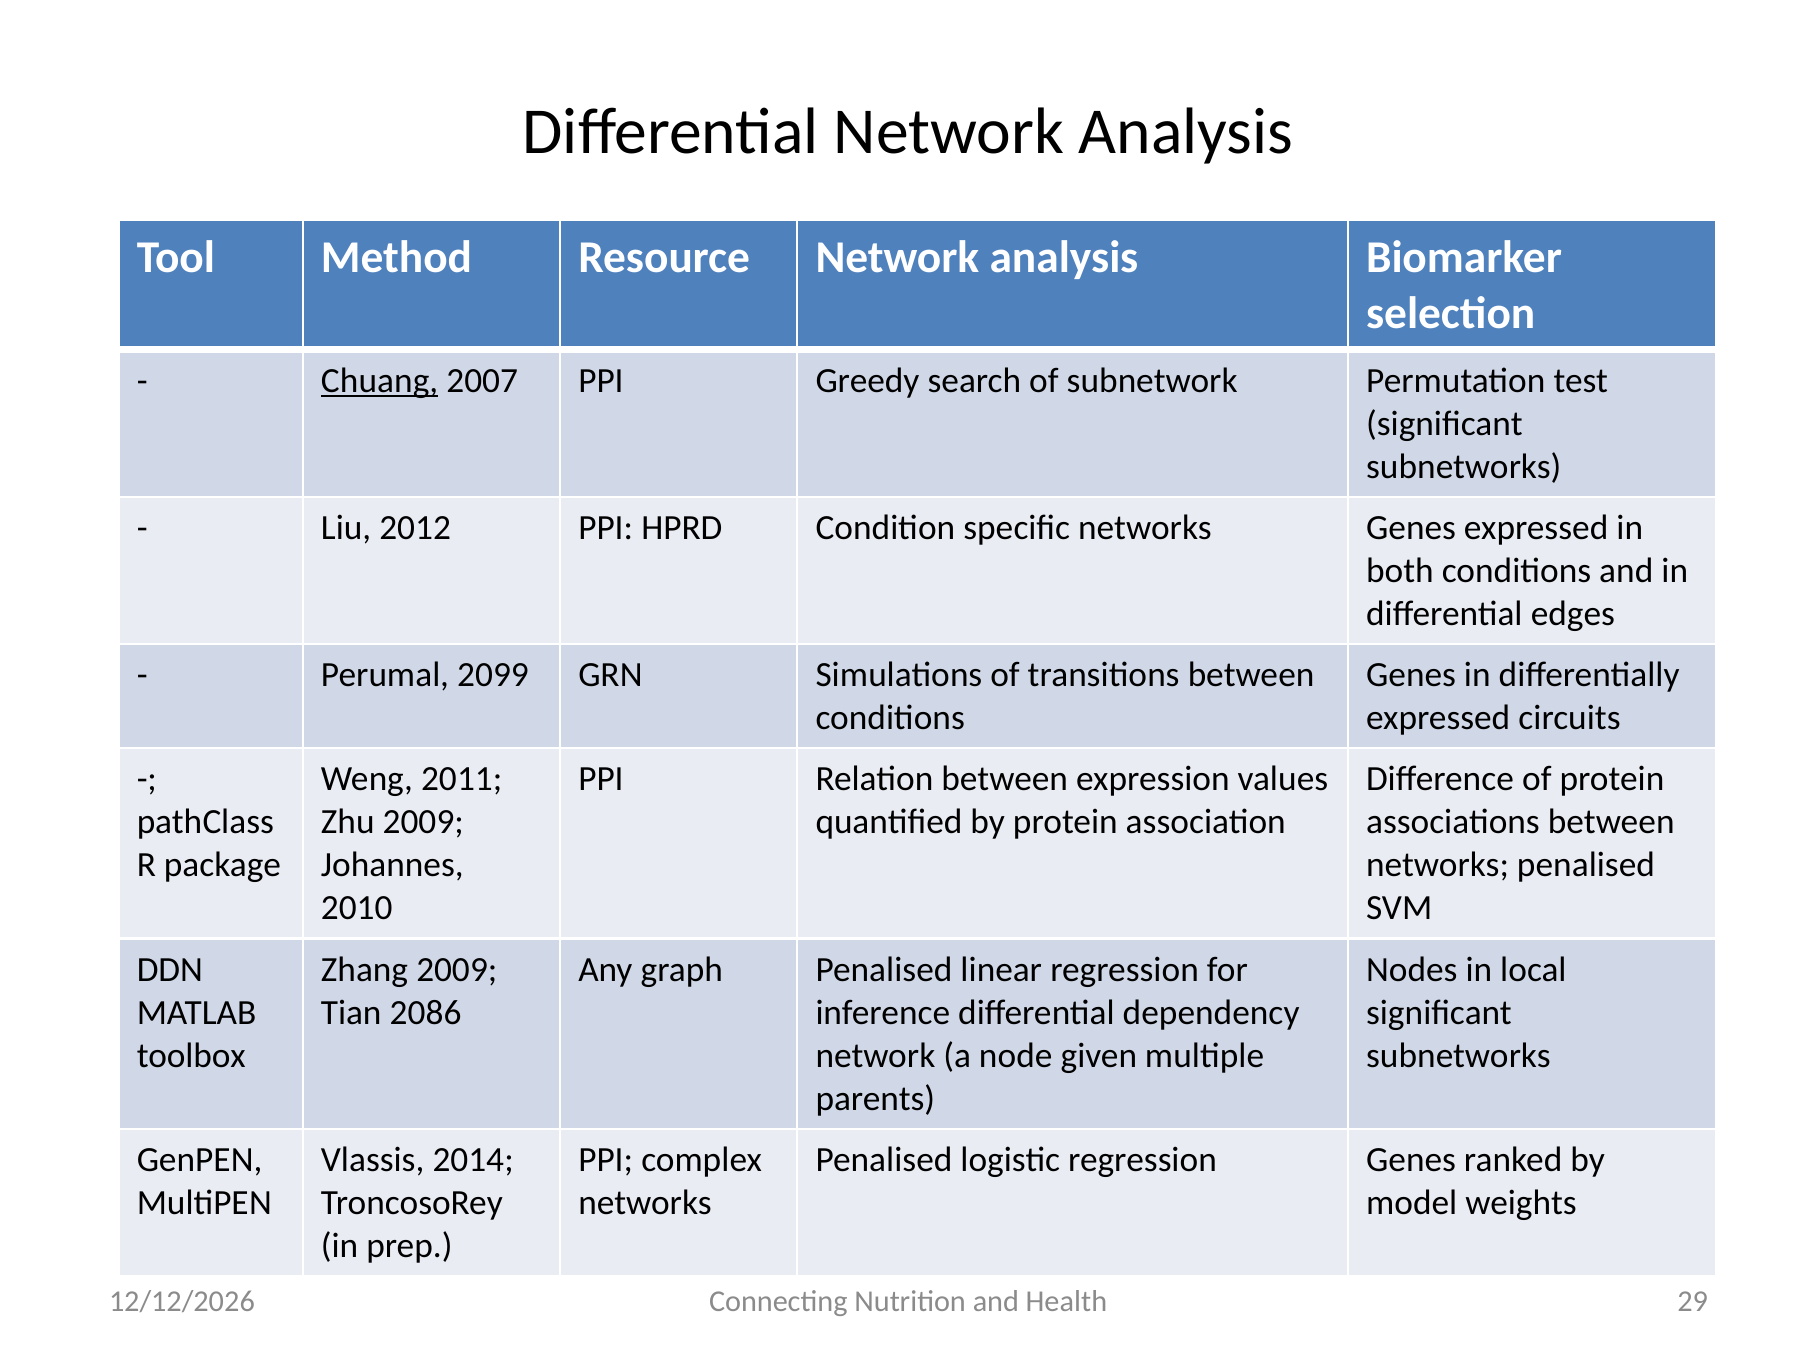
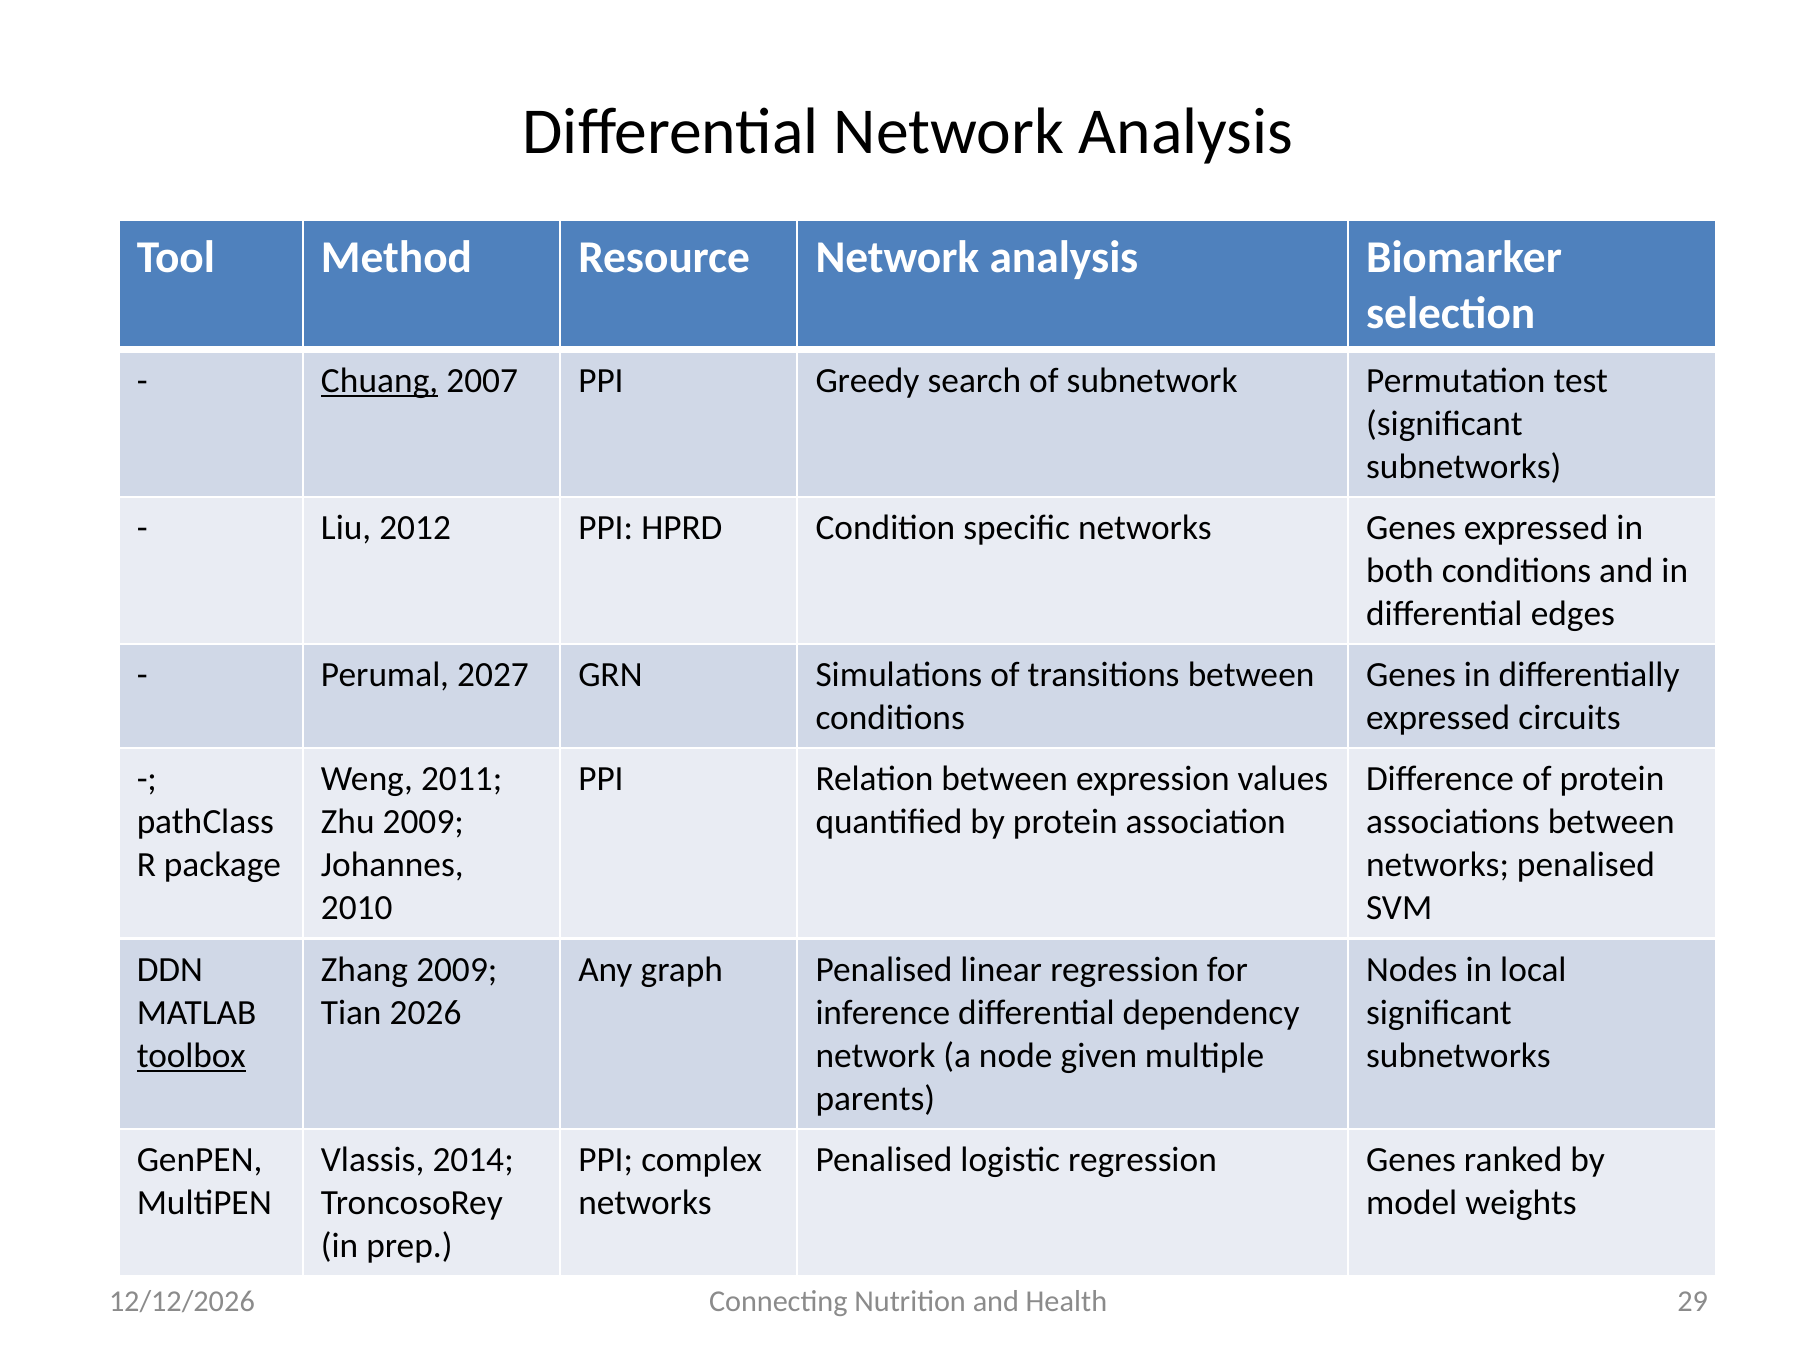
2099: 2099 -> 2027 (493, 675)
2086: 2086 -> 2026 (426, 1012)
toolbox underline: none -> present (191, 1055)
